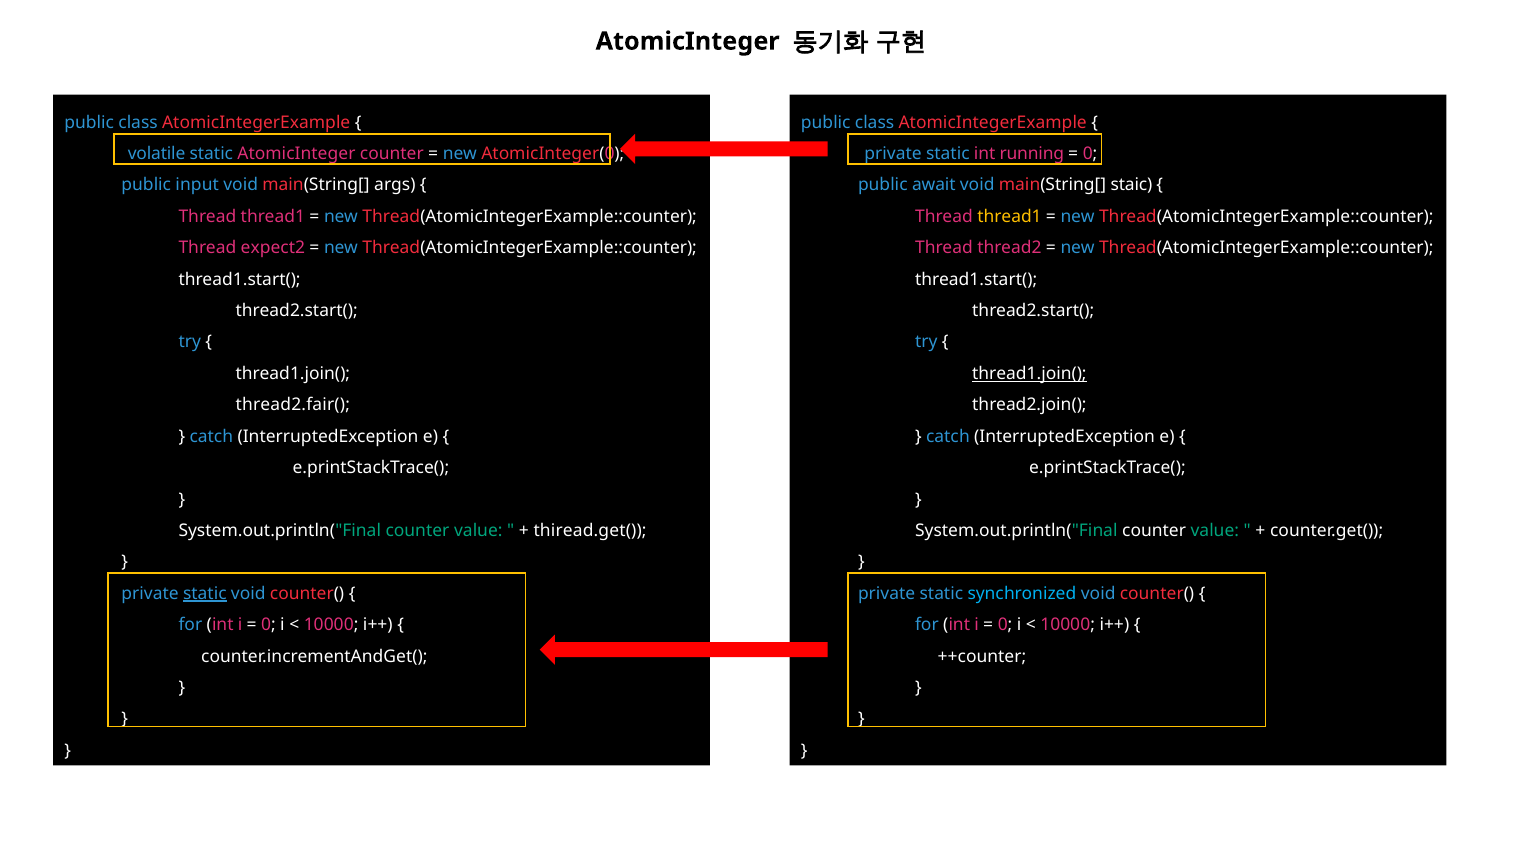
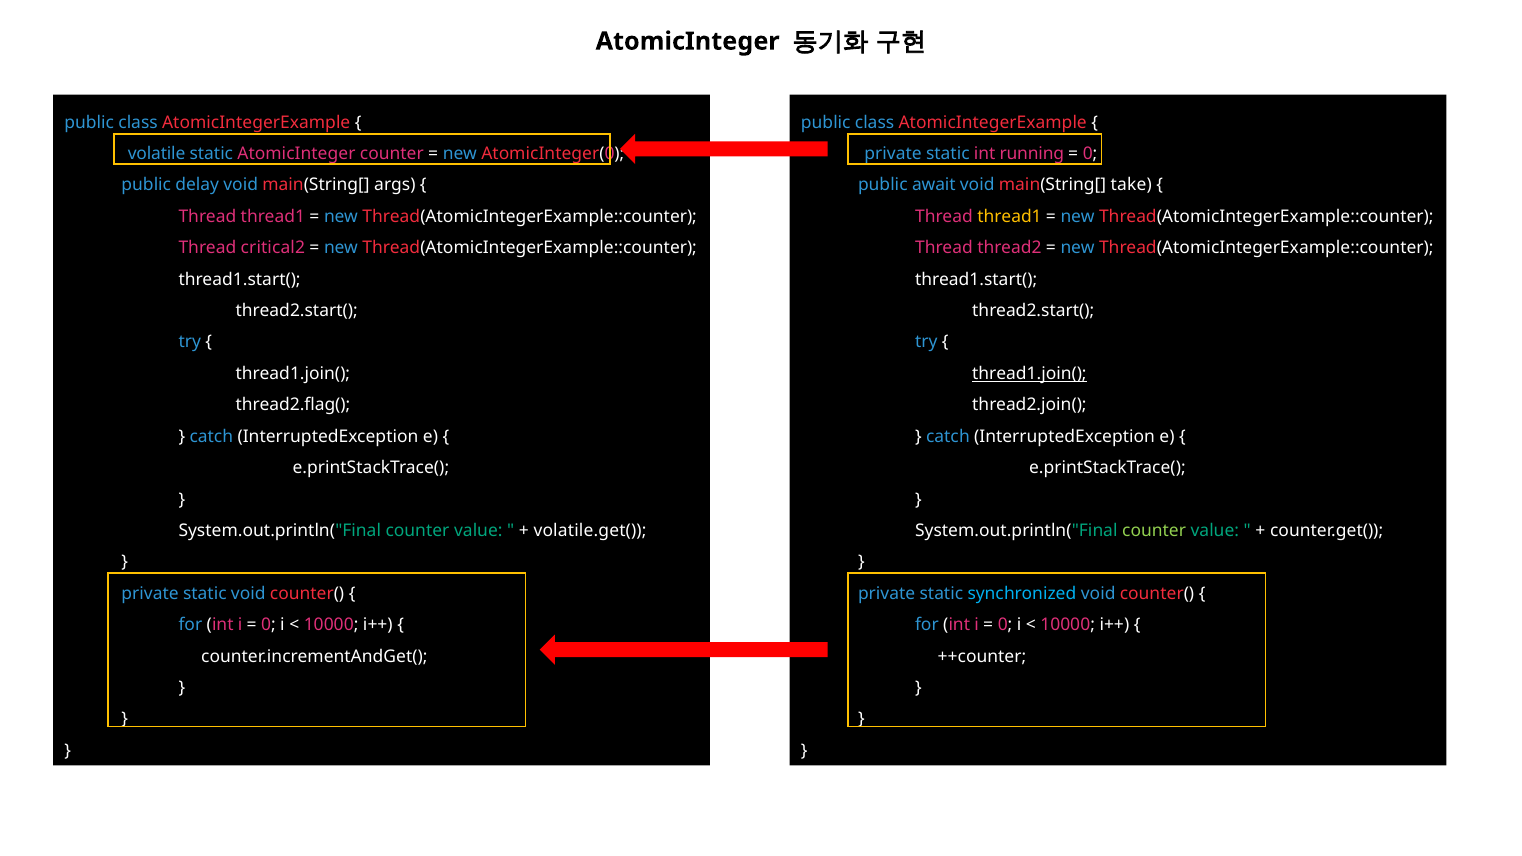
input: input -> delay (197, 185)
staic: staic -> take (1131, 185)
expect2: expect2 -> critical2 (273, 248)
thread2.fair(: thread2.fair( -> thread2.flag( (293, 405)
thiread.get(: thiread.get( -> volatile.get( (590, 531)
counter colour: white -> light green (1154, 531)
static underline: present -> none (205, 594)
